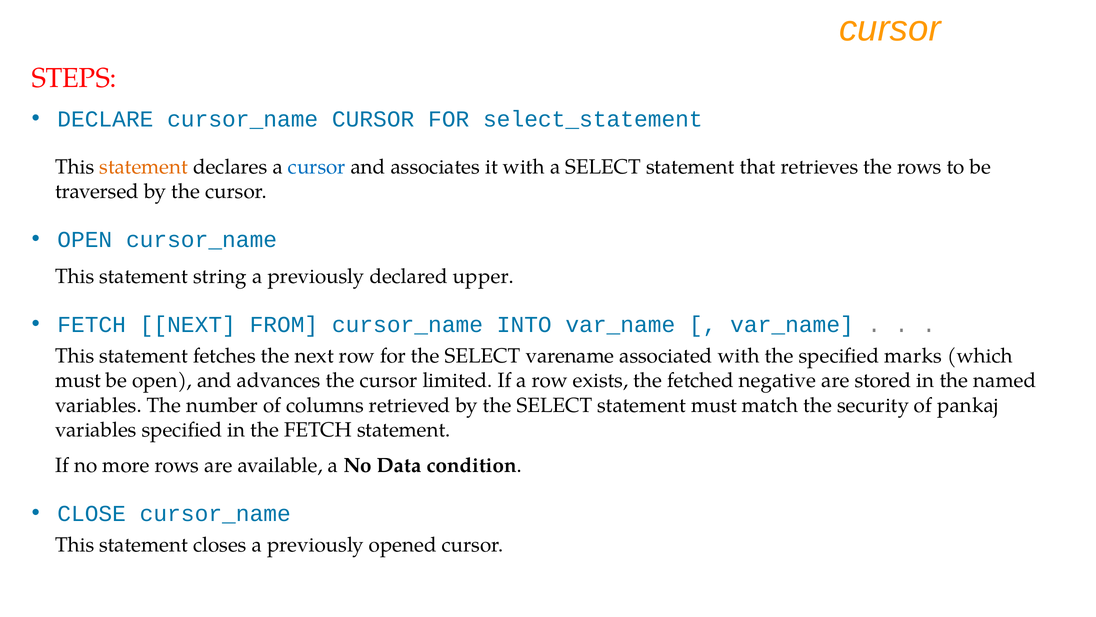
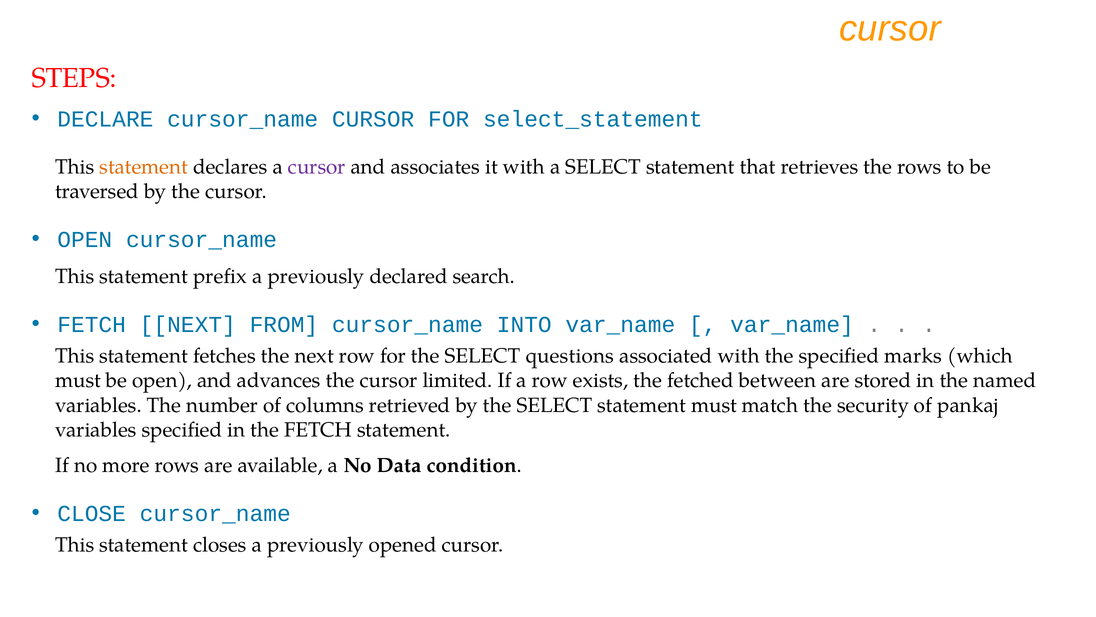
cursor colour: blue -> purple (317, 167)
string: string -> prefix (220, 276)
upper: upper -> search (484, 276)
varename: varename -> questions (570, 356)
negative: negative -> between (778, 380)
